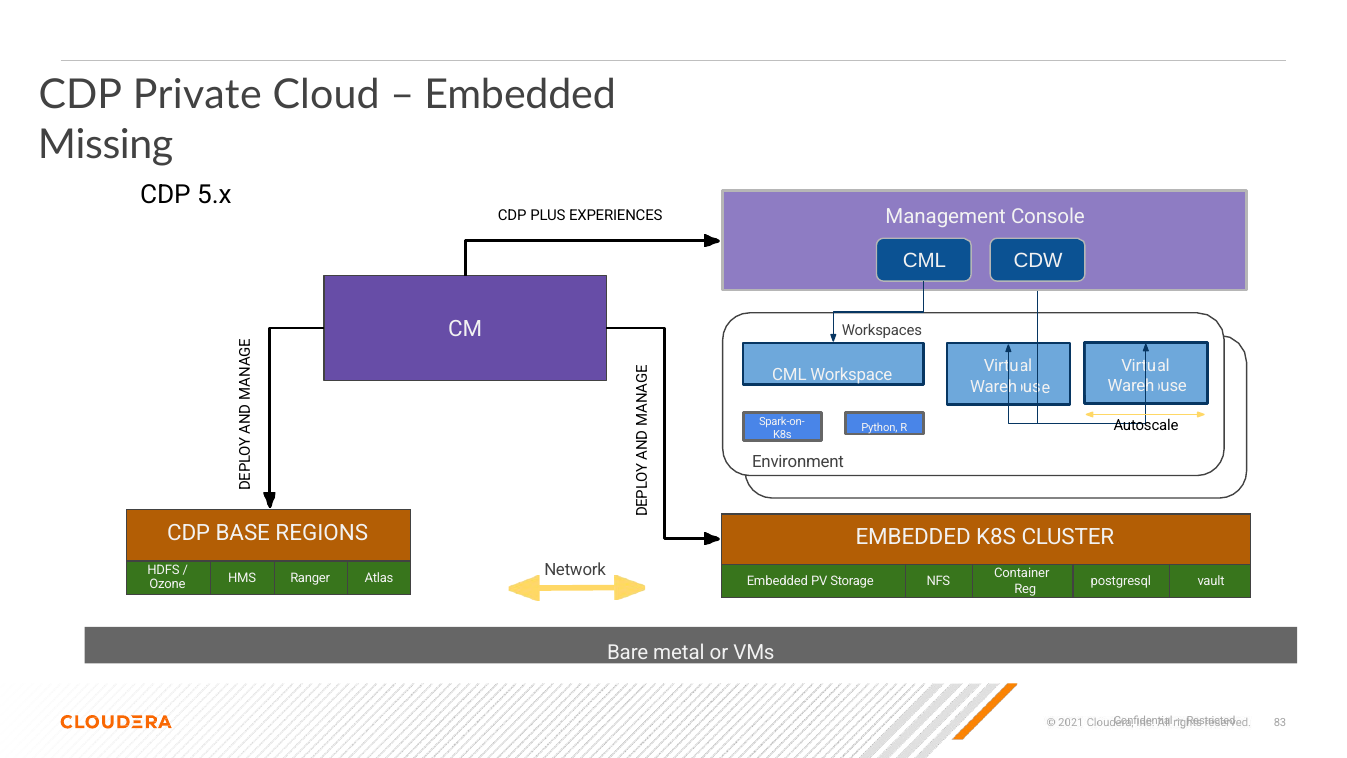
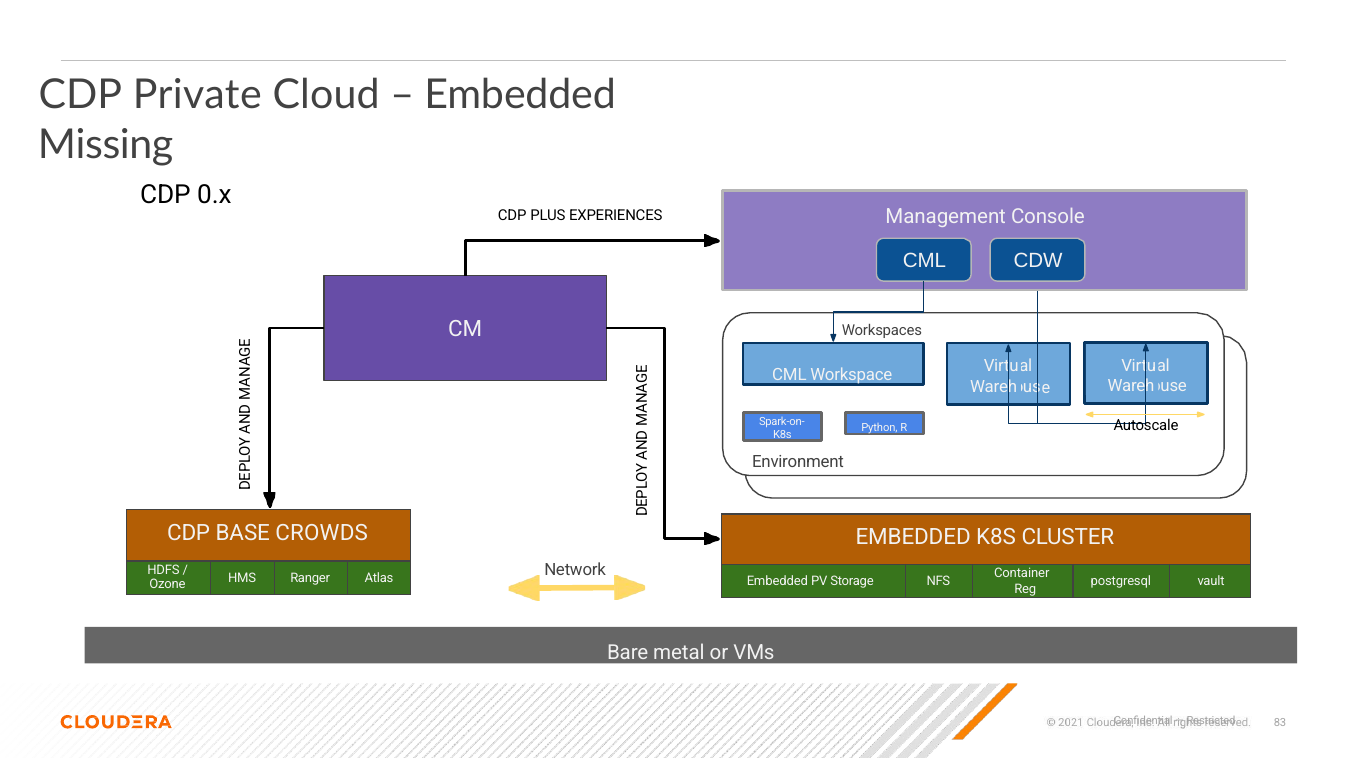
5.x: 5.x -> 0.x (214, 194)
REGIONS: REGIONS -> CROWDS (322, 533)
